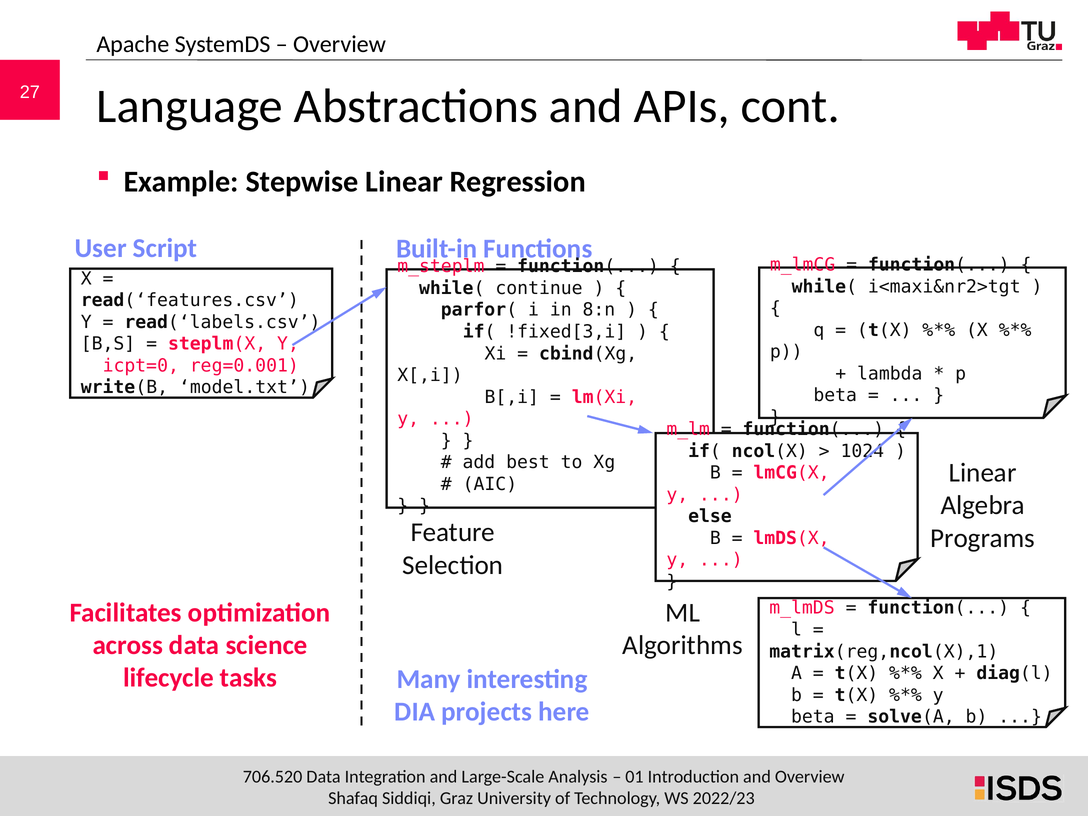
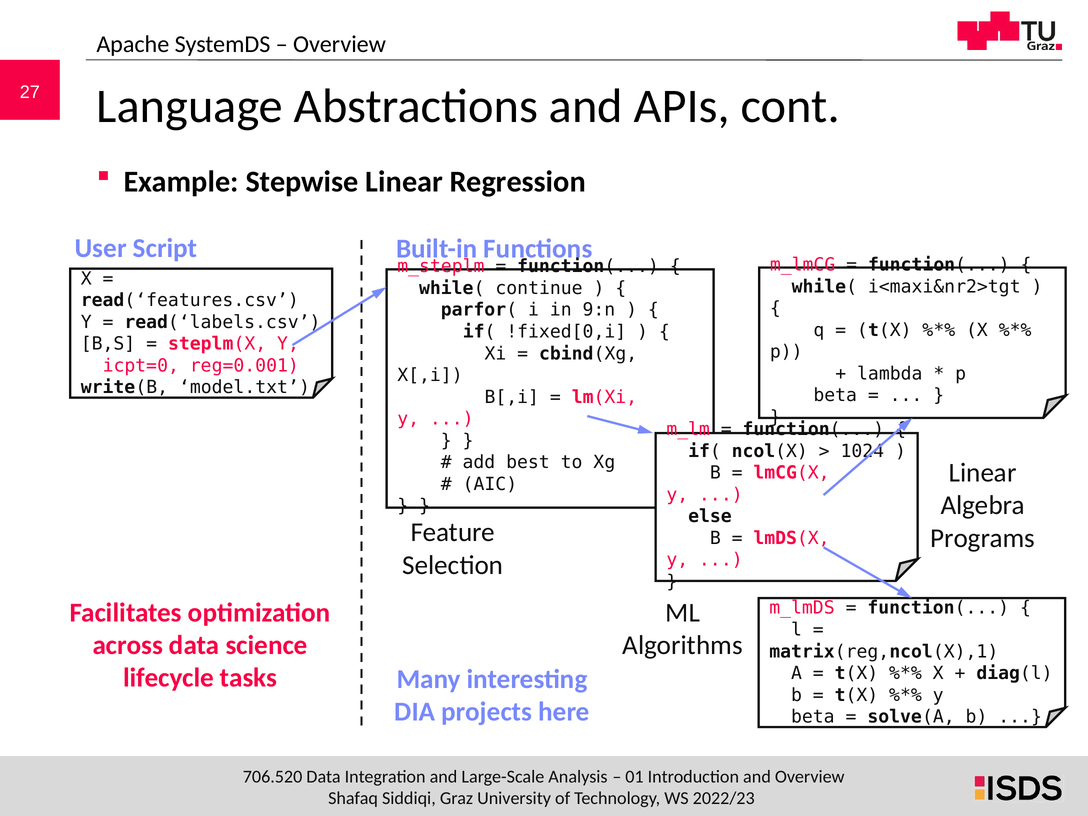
8:n: 8:n -> 9:n (599, 310)
!fixed[3,i: !fixed[3,i -> !fixed[0,i (566, 332)
